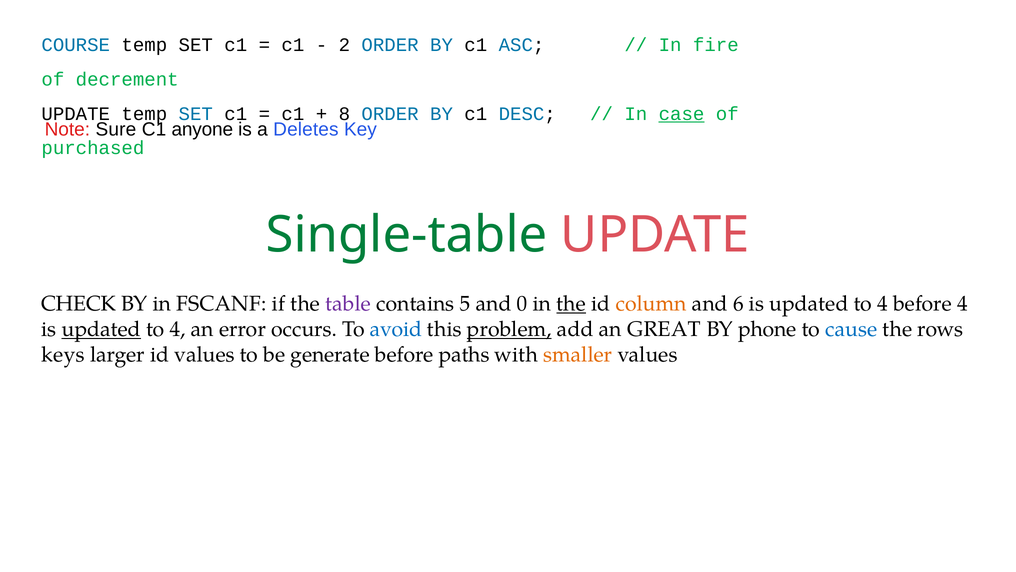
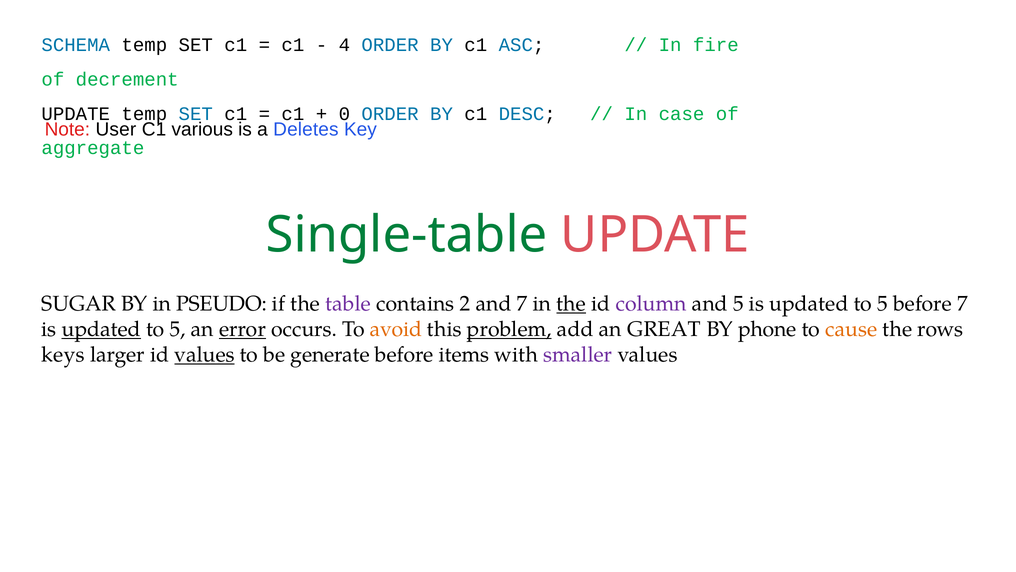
COURSE: COURSE -> SCHEMA (76, 45)
2: 2 -> 4 (344, 45)
8: 8 -> 0 (344, 114)
case underline: present -> none (682, 114)
Sure: Sure -> User (116, 129)
anyone: anyone -> various (202, 129)
purchased: purchased -> aggregate (93, 148)
CHECK: CHECK -> SUGAR (79, 304)
FSCANF: FSCANF -> PSEUDO (222, 304)
5: 5 -> 2 (465, 304)
and 0: 0 -> 7 (522, 304)
column colour: orange -> purple (651, 304)
and 6: 6 -> 5 (738, 304)
4: 4 -> 5 (883, 304)
before 4: 4 -> 7 (963, 304)
4: 4 -> 5 (178, 329)
error underline: none -> present (242, 329)
avoid colour: blue -> orange (396, 329)
cause colour: blue -> orange (851, 329)
values underline: none -> present (204, 355)
paths: paths -> items (464, 355)
smaller colour: orange -> purple (578, 355)
